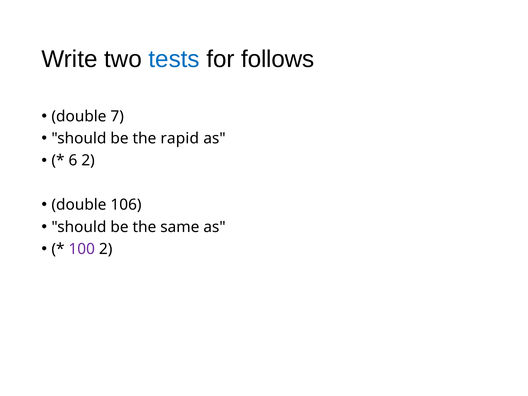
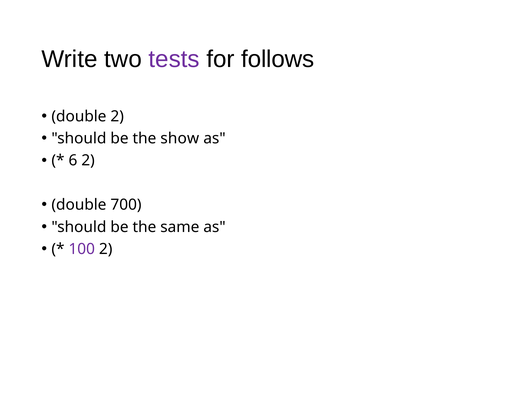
tests colour: blue -> purple (174, 59)
double 7: 7 -> 2 (117, 116)
rapid: rapid -> show (180, 138)
106: 106 -> 700 (126, 205)
